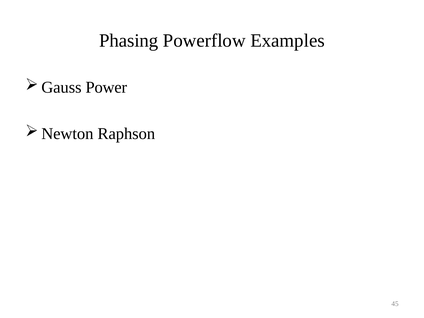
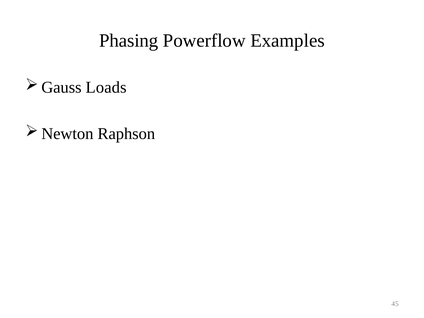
Power: Power -> Loads (106, 87)
